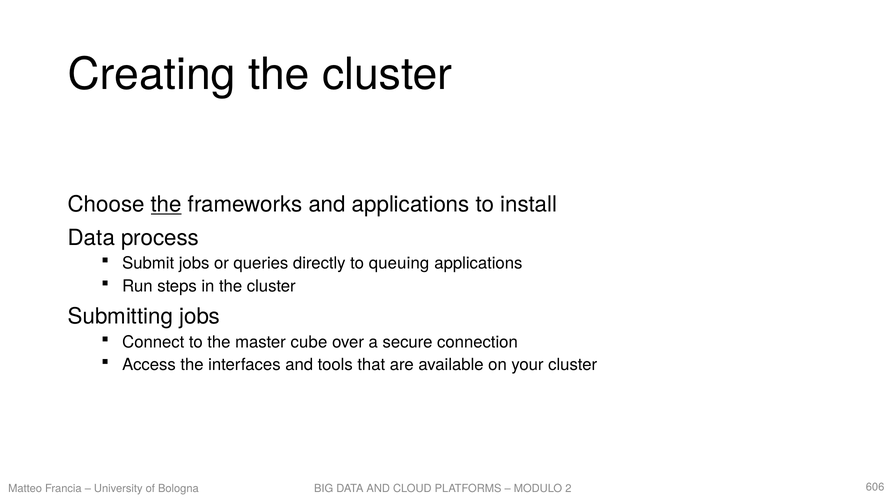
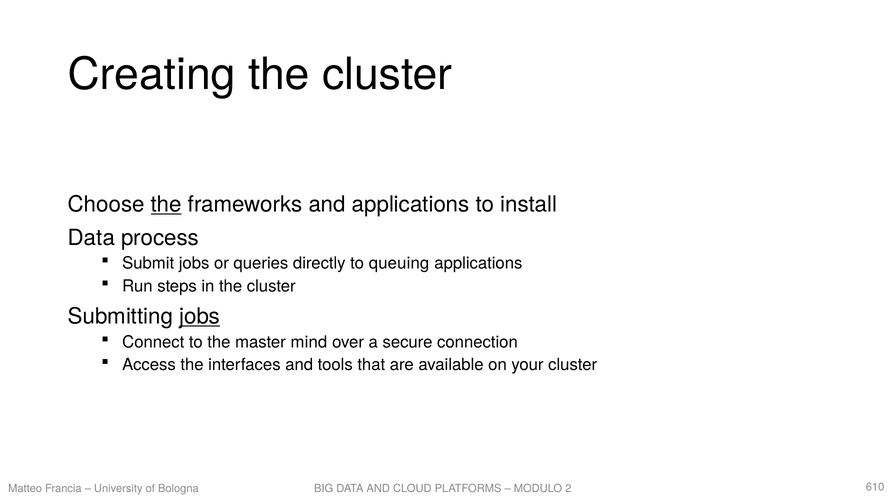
jobs underline: none -> present (200, 316)
cube: cube -> mind (309, 342)
606: 606 -> 610 (875, 487)
